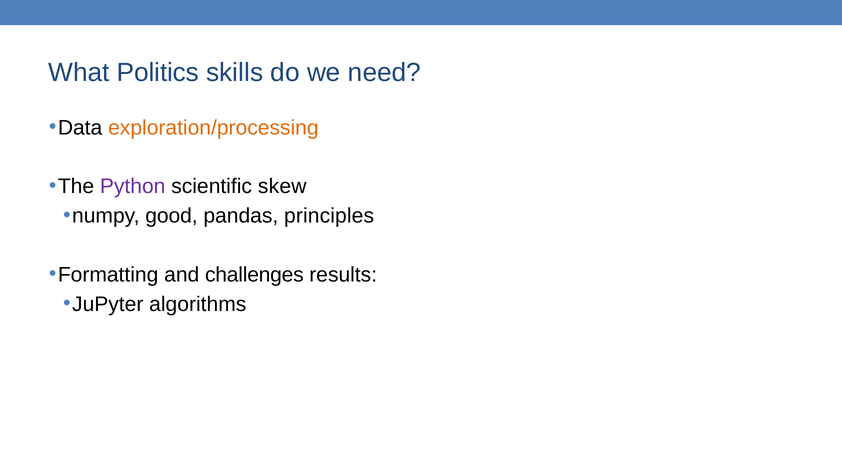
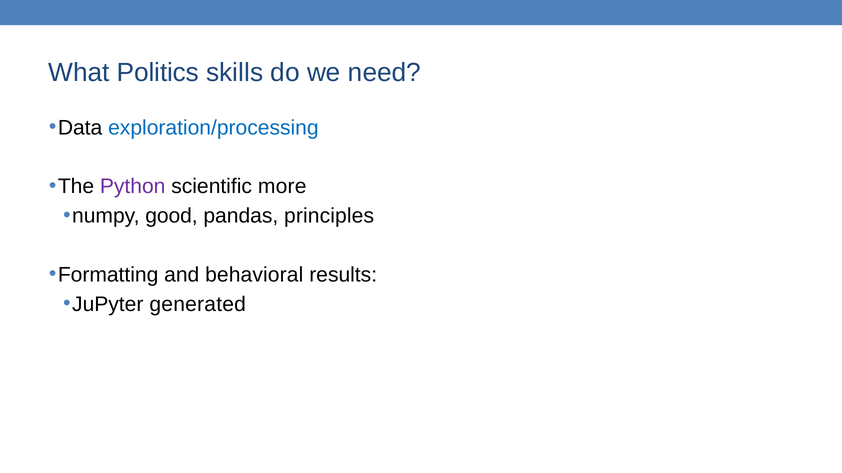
exploration/processing colour: orange -> blue (213, 128)
skew: skew -> more (282, 187)
challenges: challenges -> behavioral (254, 275)
algorithms: algorithms -> generated (198, 305)
